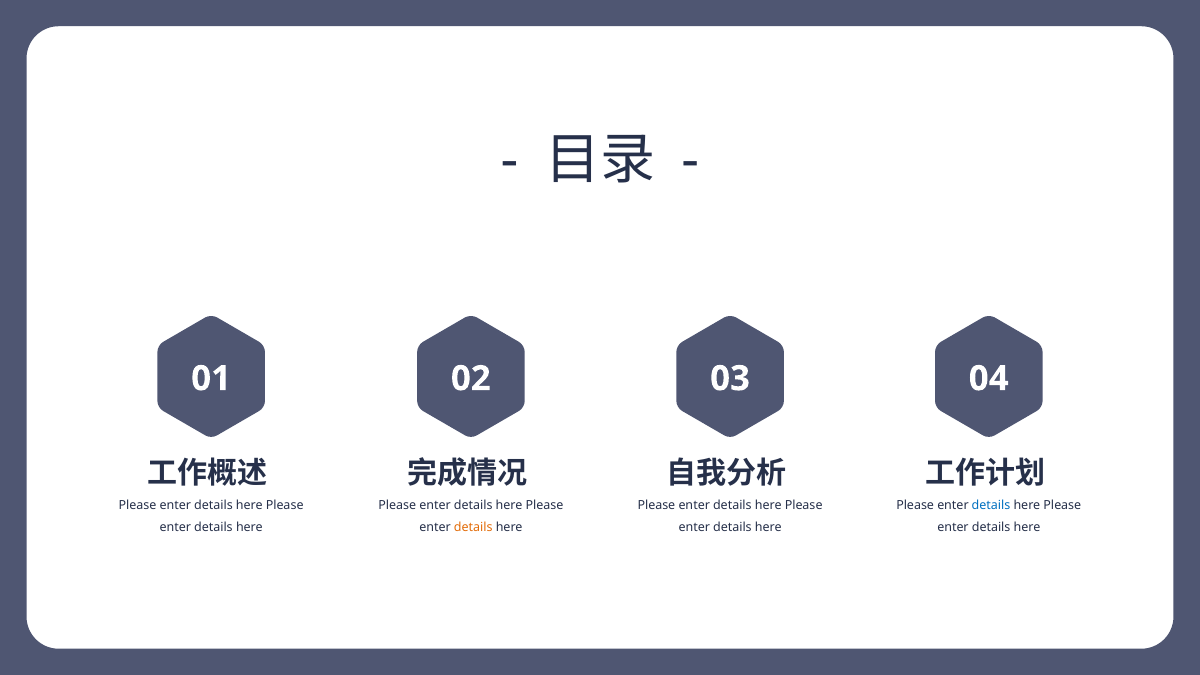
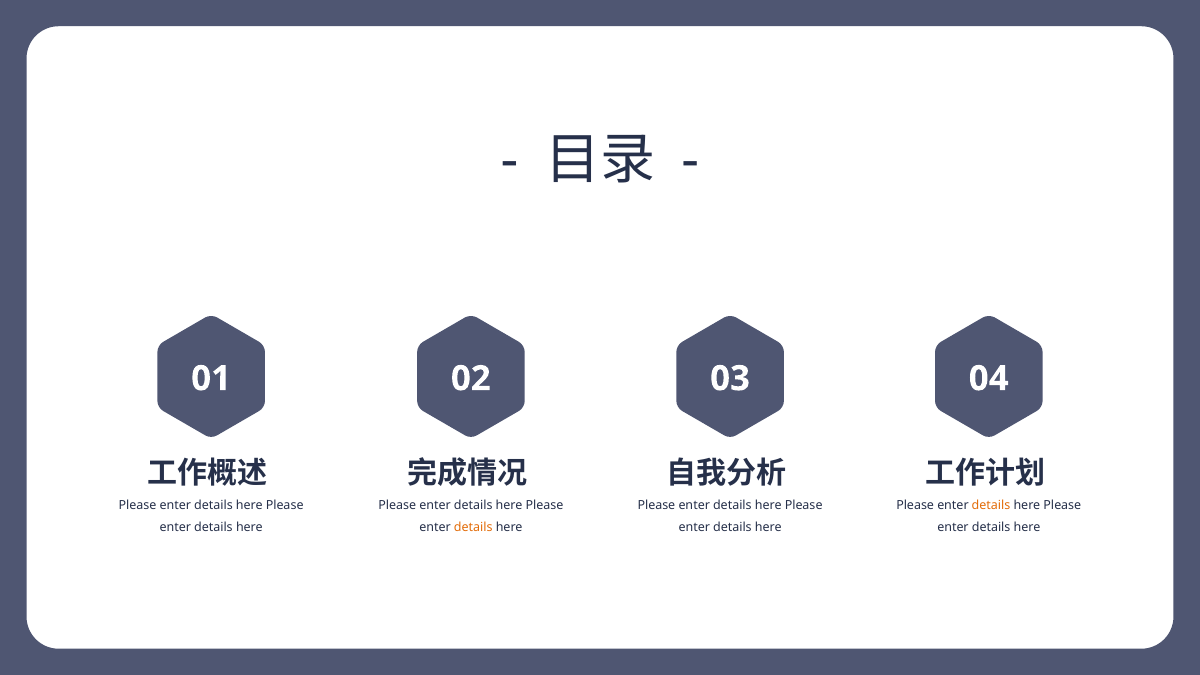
details colour: blue -> orange (991, 505)
